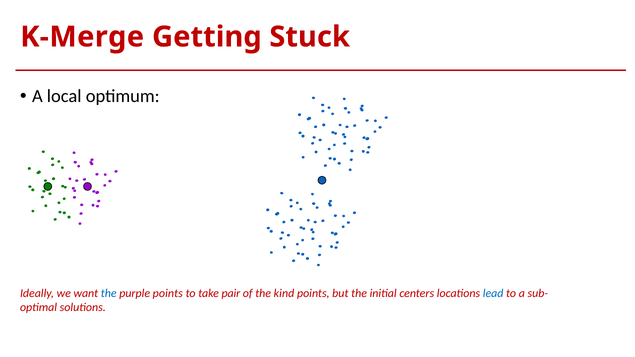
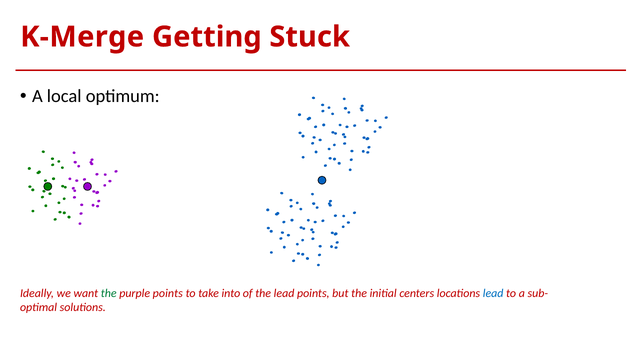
the colour: blue -> green (109, 293)
pair: pair -> into (231, 293)
the kind: kind -> lead (284, 293)
